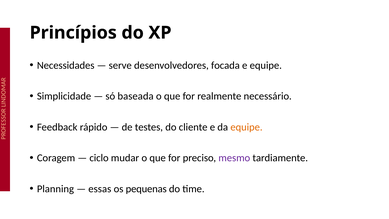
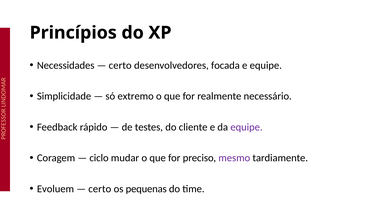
serve: serve -> certo (120, 65)
baseada: baseada -> extremo (136, 96)
equipe colour: orange -> purple (246, 127)
Planning: Planning -> Evoluem (55, 189)
essas: essas -> certo (100, 189)
